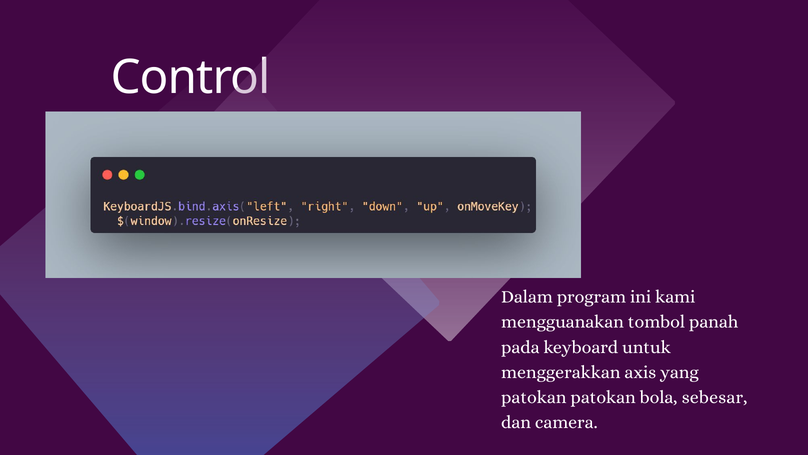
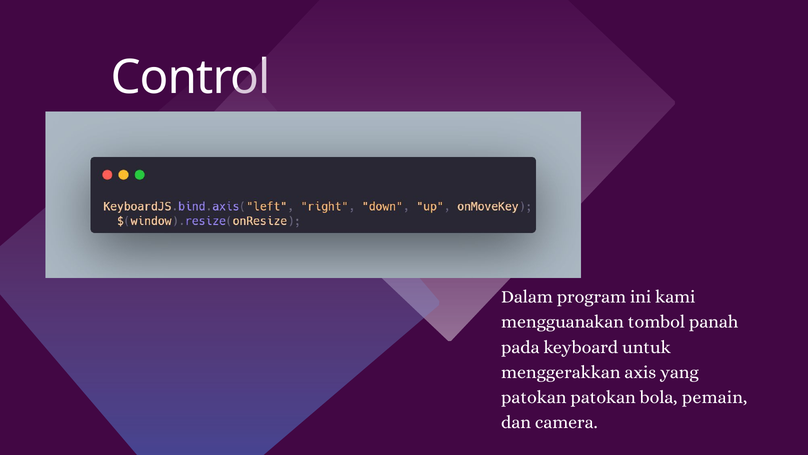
sebesar: sebesar -> pemain (715, 397)
